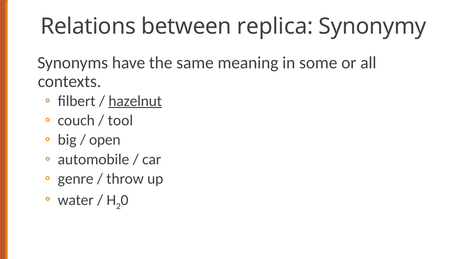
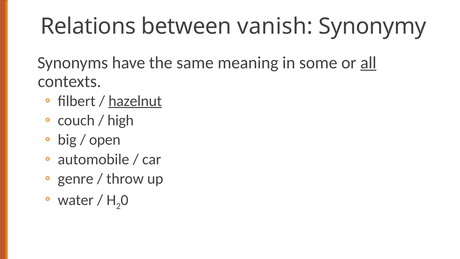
replica: replica -> vanish (275, 26)
all underline: none -> present (368, 63)
tool: tool -> high (121, 120)
